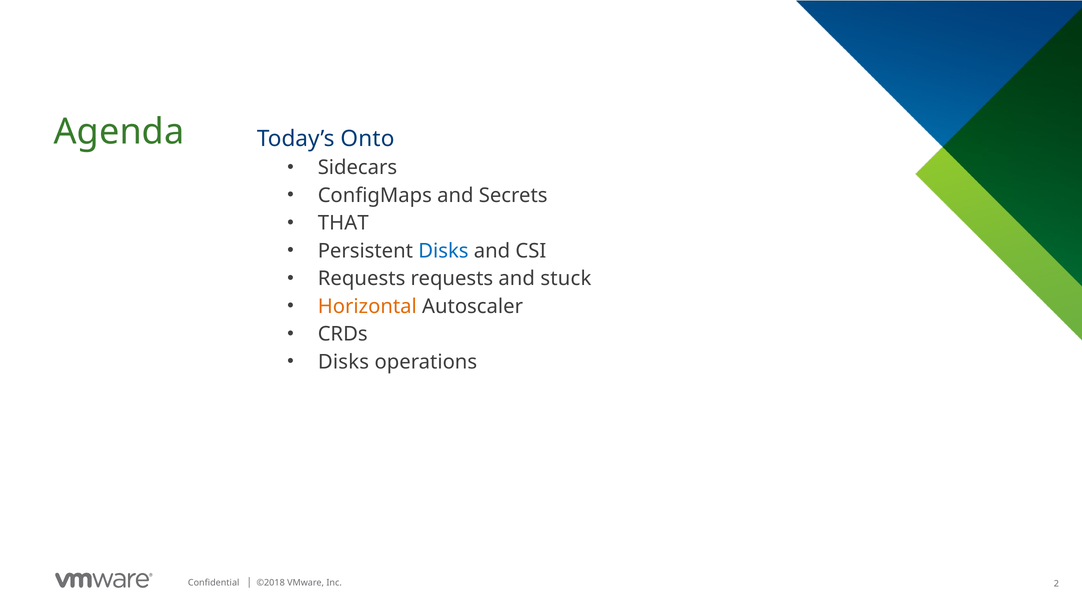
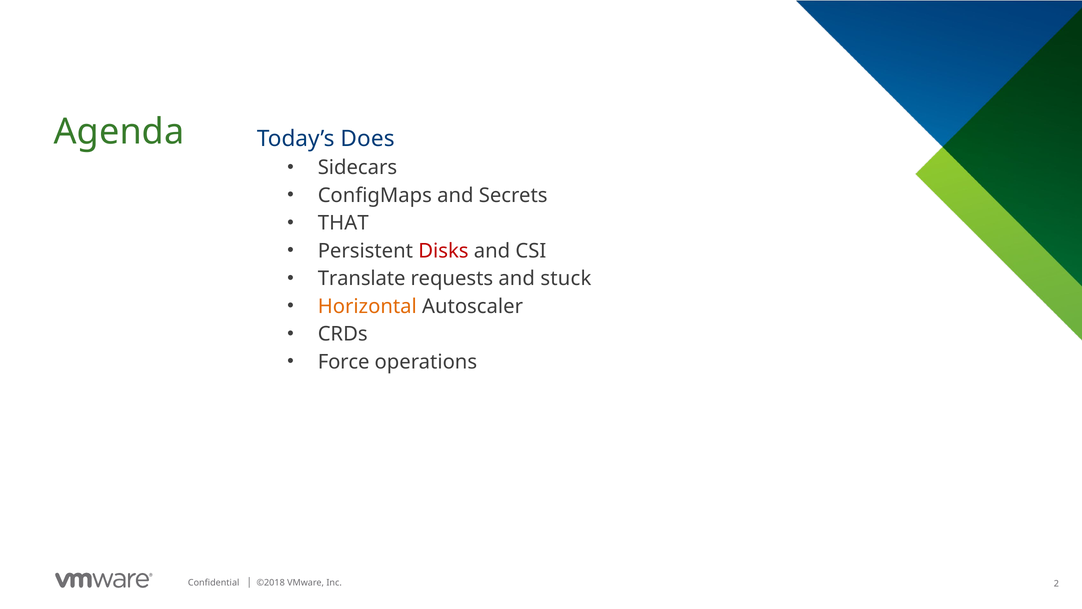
Onto: Onto -> Does (368, 139)
Disks colour: blue -> red (443, 251)
Requests: Requests -> Translate (362, 279)
Disks: Disks -> Force (344, 362)
